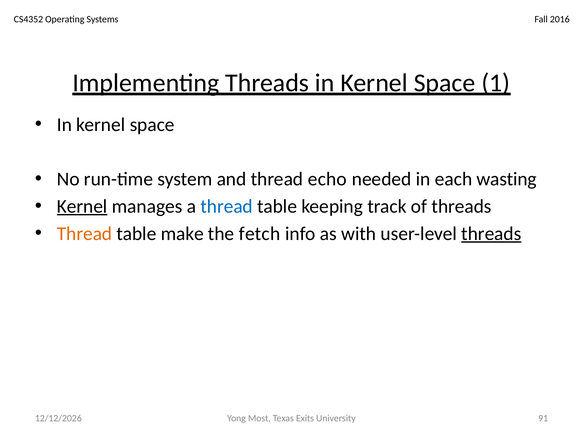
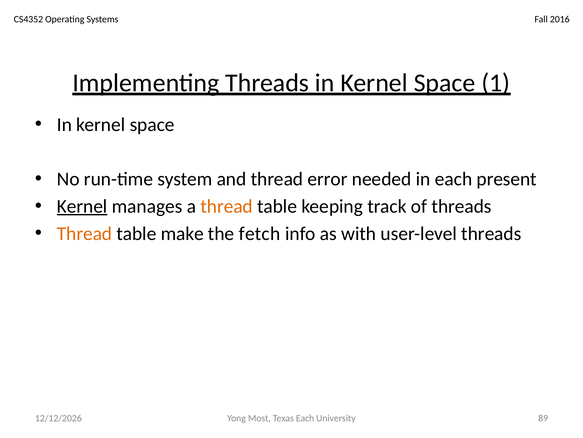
echo: echo -> error (328, 179)
wasting: wasting -> present (507, 179)
thread colour: blue -> orange (227, 206)
threads underline: present -> none (491, 233)
Texas Exits: Exits -> Each (305, 417)
91: 91 -> 89 (543, 417)
